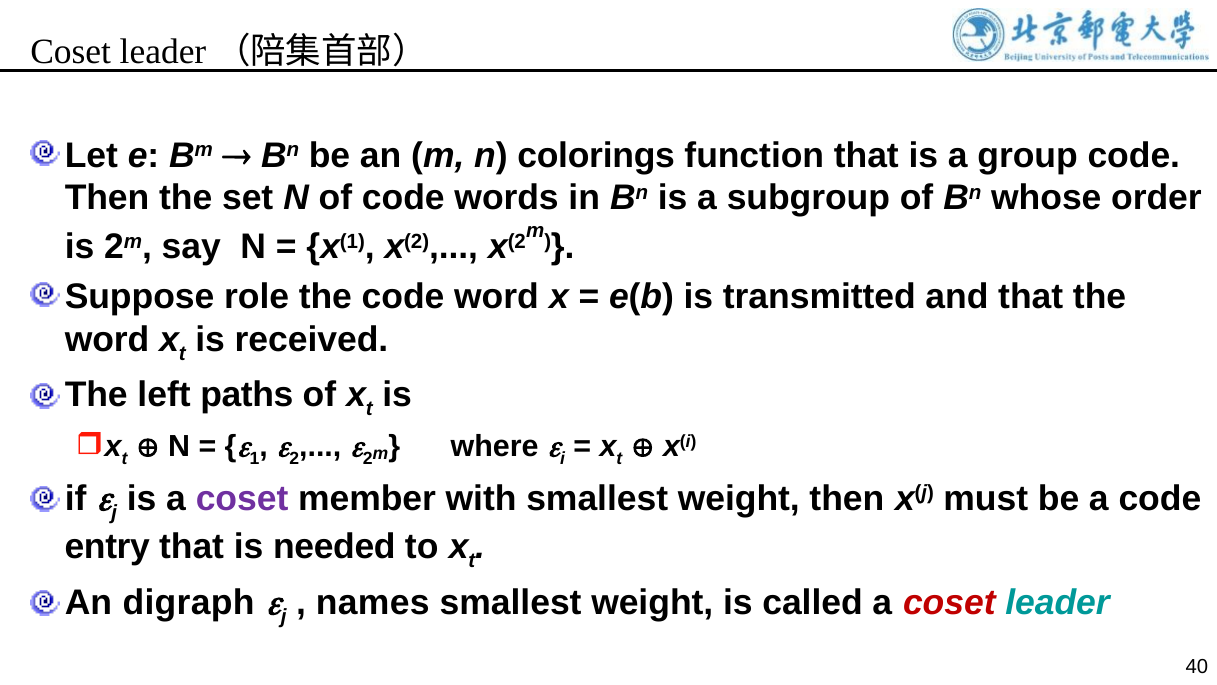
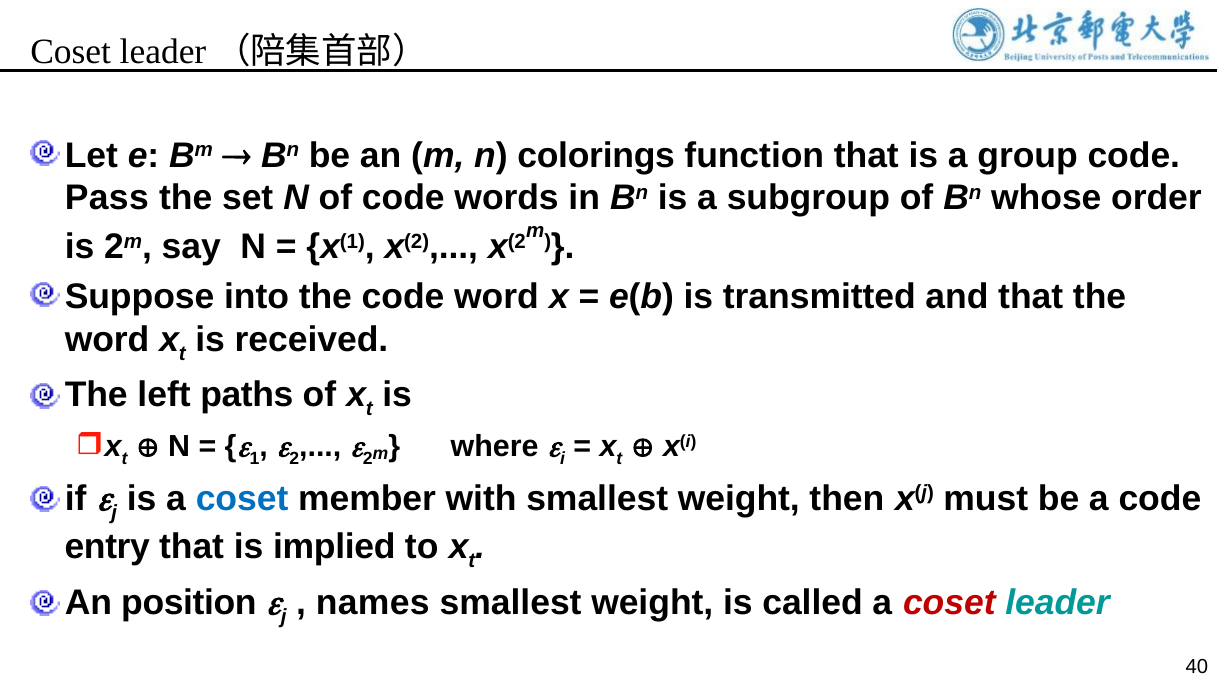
Then: Then -> Pass (107, 198)
role: role -> into (257, 297)
coset colour: purple -> blue (242, 498)
needed: needed -> implied (334, 547)
digraph: digraph -> position (189, 602)
